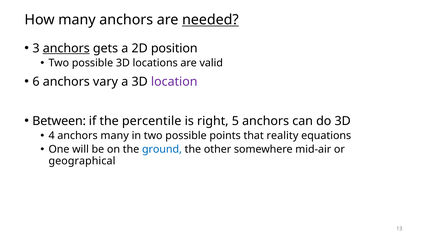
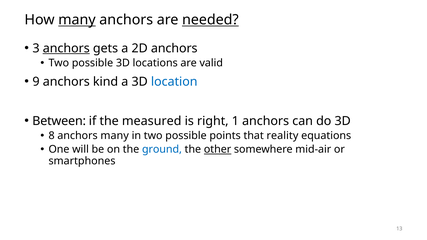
many underline: none -> present (77, 20)
2D position: position -> anchors (174, 48)
6: 6 -> 9 (36, 82)
vary: vary -> kind (106, 82)
location colour: purple -> blue (174, 82)
percentile: percentile -> measured (152, 121)
5: 5 -> 1 (235, 121)
4: 4 -> 8 (52, 136)
other underline: none -> present (218, 150)
geographical: geographical -> smartphones (82, 161)
